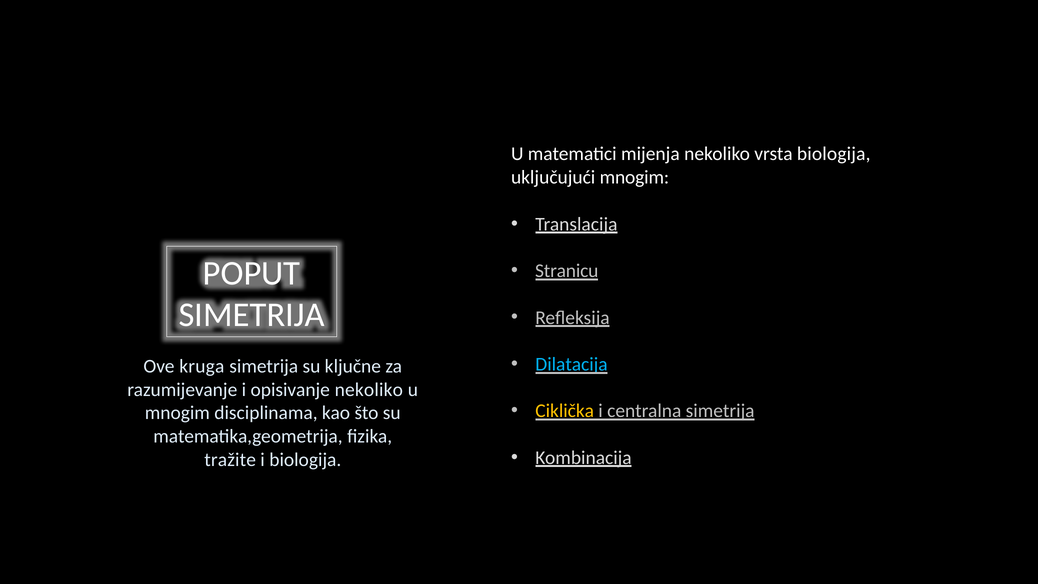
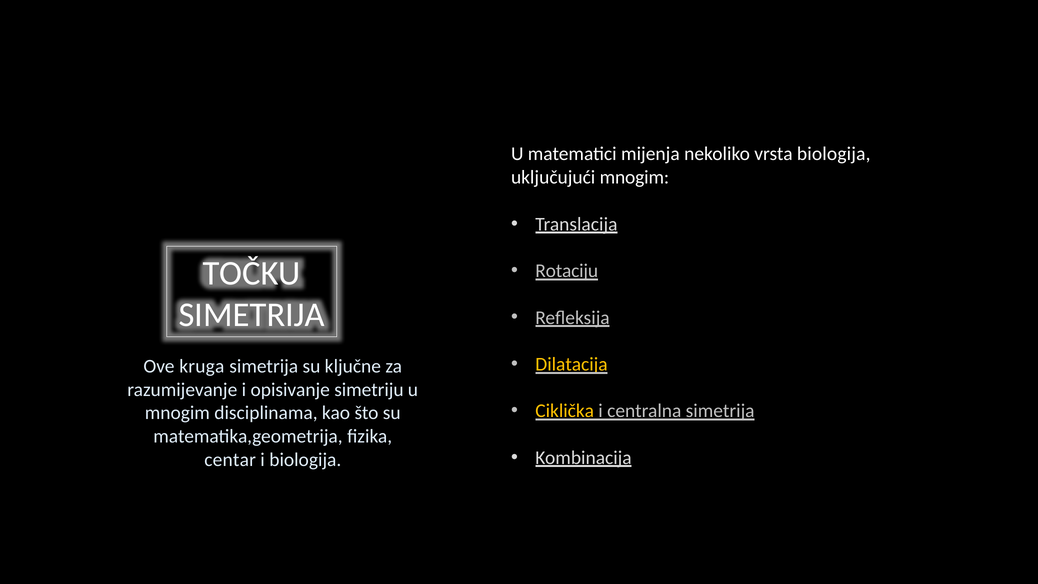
POPUT: POPUT -> TOČKU (252, 273)
Stranicu: Stranicu -> Rotaciju (567, 271)
Dilatacija colour: light blue -> yellow (571, 364)
opisivanje nekoliko: nekoliko -> simetriju (369, 390)
tražite: tražite -> centar (230, 460)
